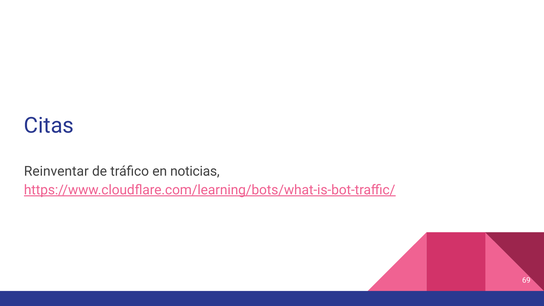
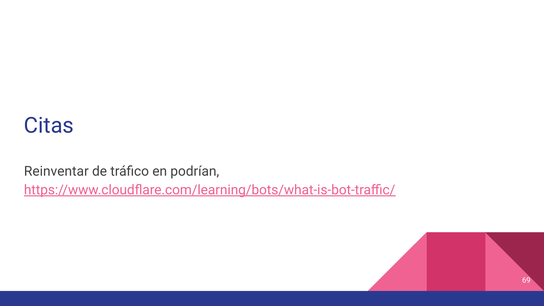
noticias: noticias -> podrían (195, 171)
